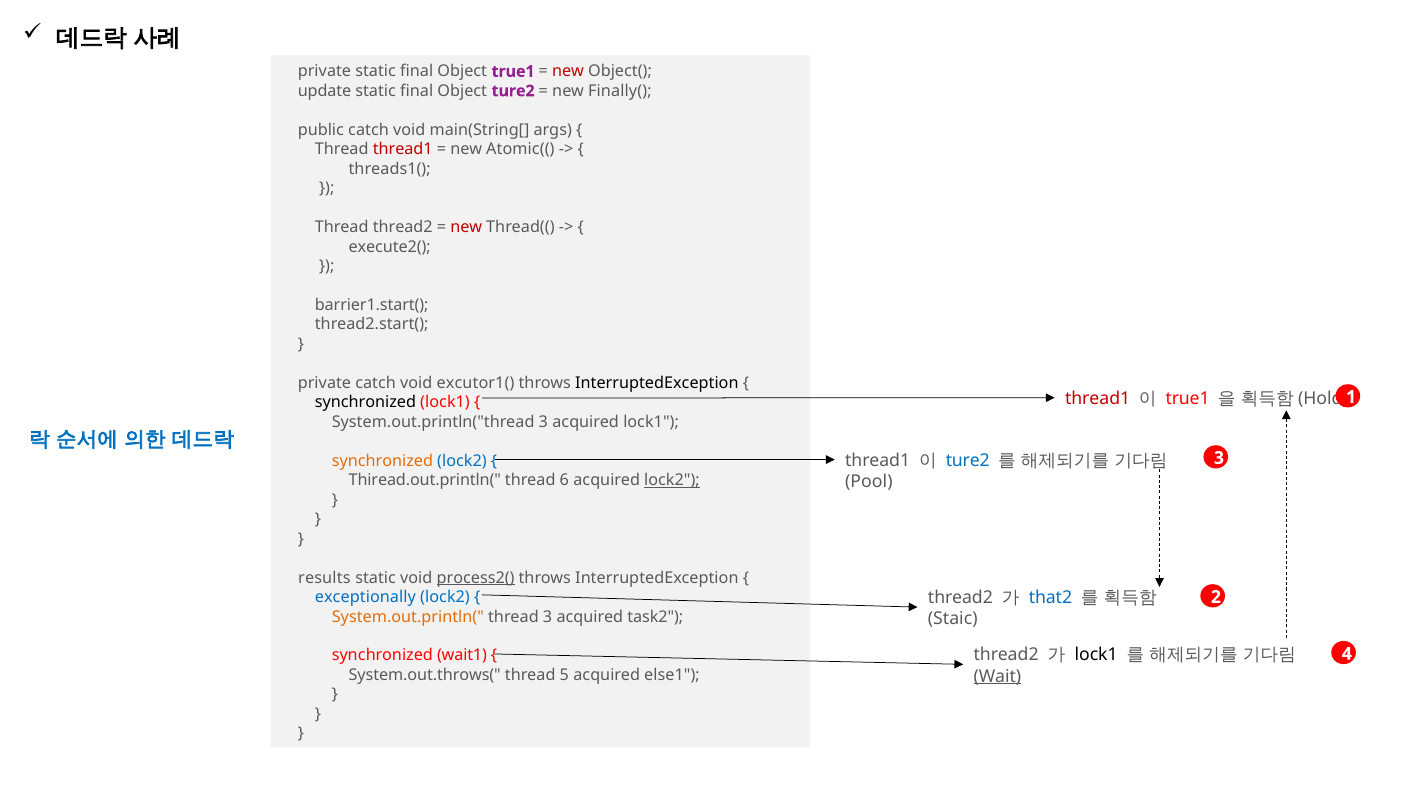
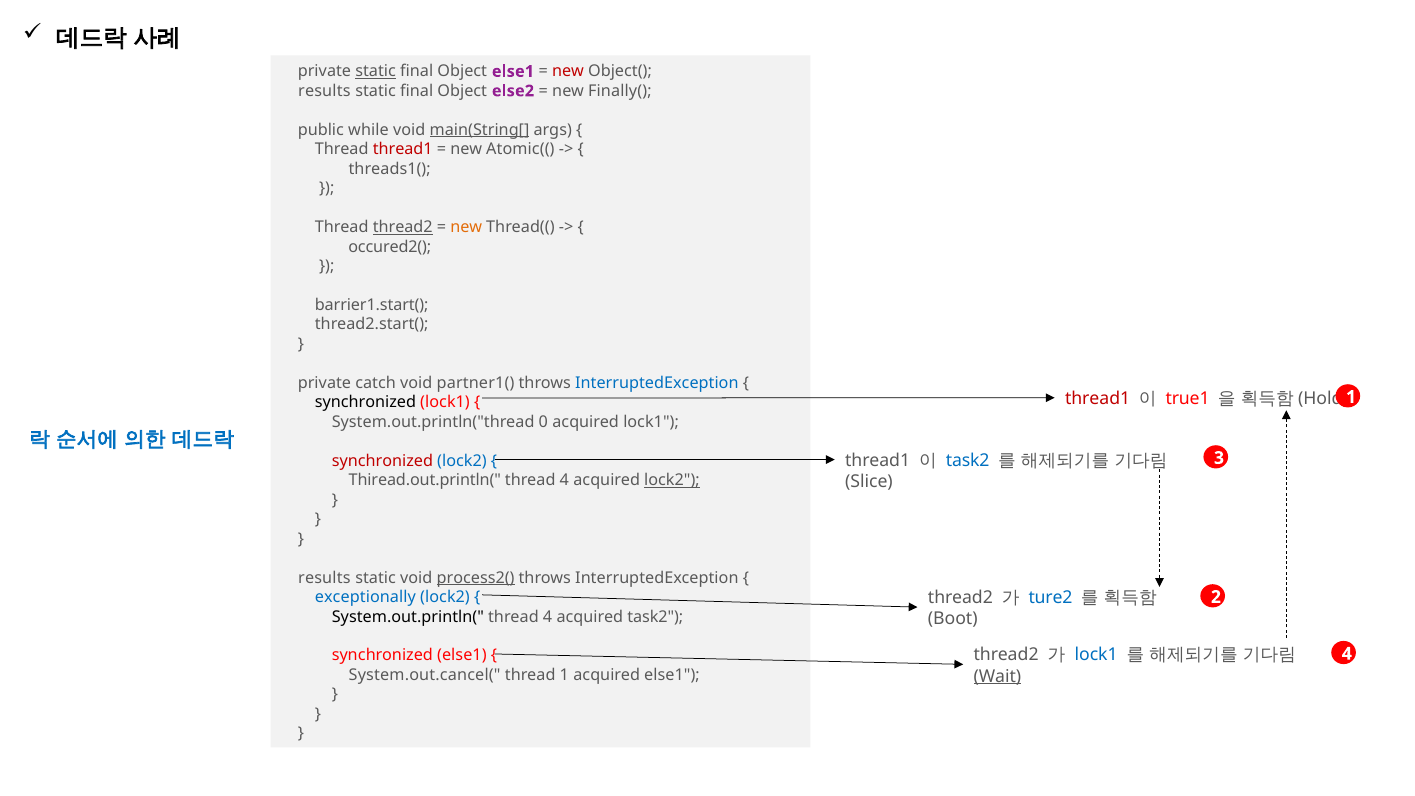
static underline: none -> present (376, 71)
Object true1: true1 -> else1 (513, 71)
update: update -> results (324, 91)
Object ture2: ture2 -> else2 (513, 91)
public catch: catch -> while (368, 130)
main(String[ underline: none -> present (480, 130)
thread2 underline: none -> present (403, 227)
new colour: red -> orange (466, 227)
execute2(: execute2( -> occured2( (390, 247)
excutor1(: excutor1( -> partner1( (476, 383)
InterruptedException colour: black -> blue (657, 383)
System.out.println("thread 3: 3 -> 0 (543, 422)
ture2: ture2 -> task2 (968, 460)
synchronized colour: orange -> red (382, 461)
6: 6 -> 4 (564, 480)
Pool: Pool -> Slice (869, 481)
that2: that2 -> ture2 (1051, 598)
System.out.println( colour: orange -> black (408, 617)
3: 3 -> 4 (548, 617)
Staic: Staic -> Boot (953, 619)
lock1 colour: black -> blue (1096, 655)
synchronized wait1: wait1 -> else1 (462, 656)
System.out.throws(: System.out.throws( -> System.out.cancel( (425, 675)
thread 5: 5 -> 1 (564, 675)
